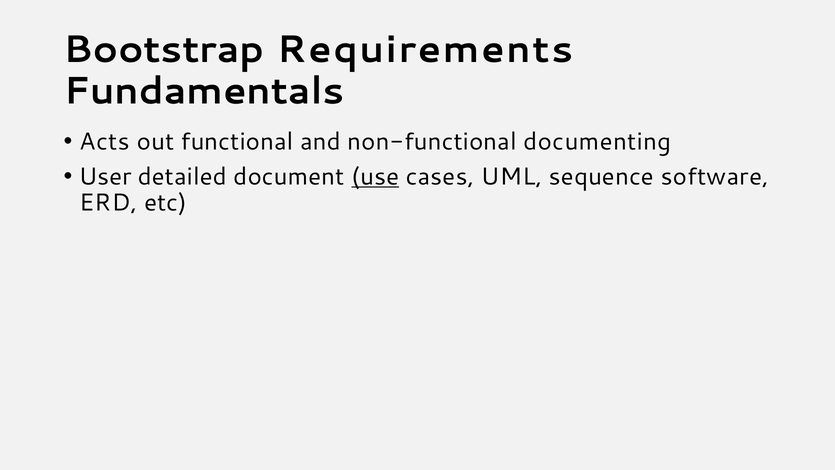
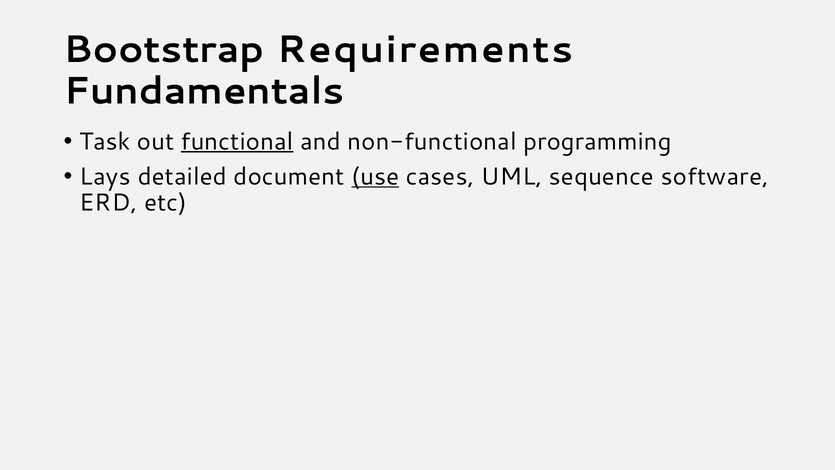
Acts: Acts -> Task (105, 141)
functional underline: none -> present (237, 141)
documenting: documenting -> programming (598, 141)
User: User -> Lays (105, 176)
